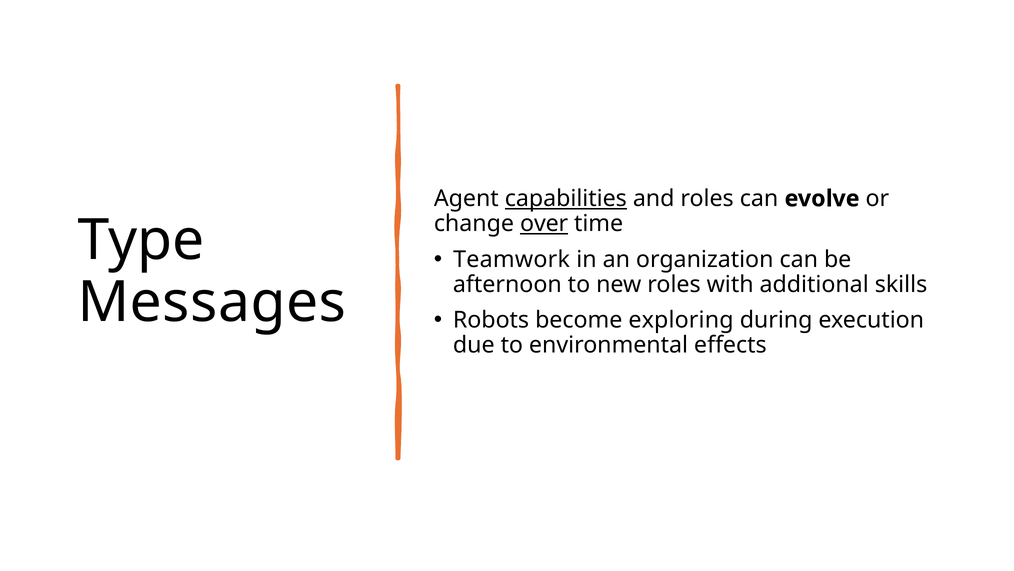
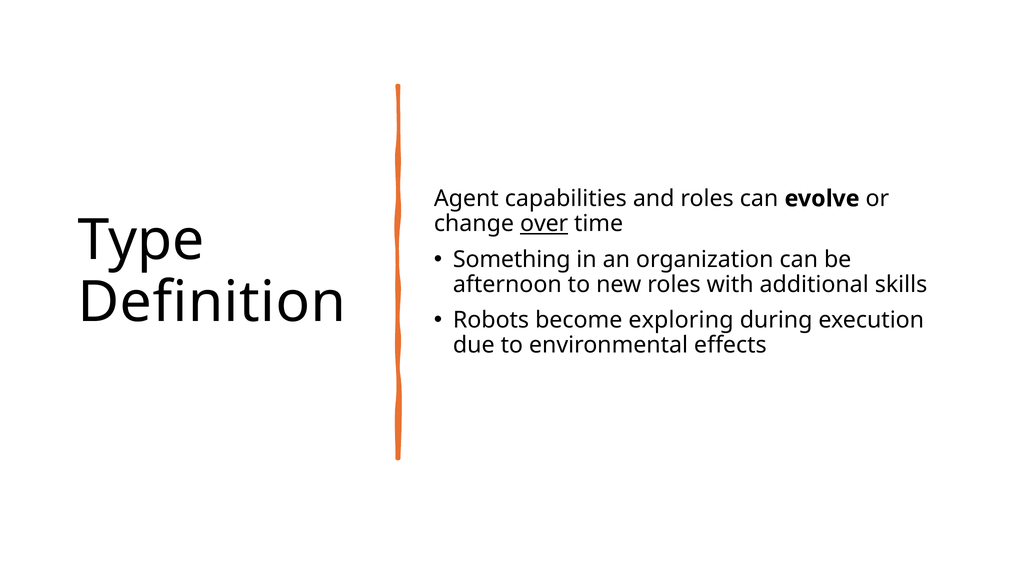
capabilities underline: present -> none (566, 198)
Teamwork: Teamwork -> Something (512, 259)
Messages: Messages -> Definition (212, 302)
